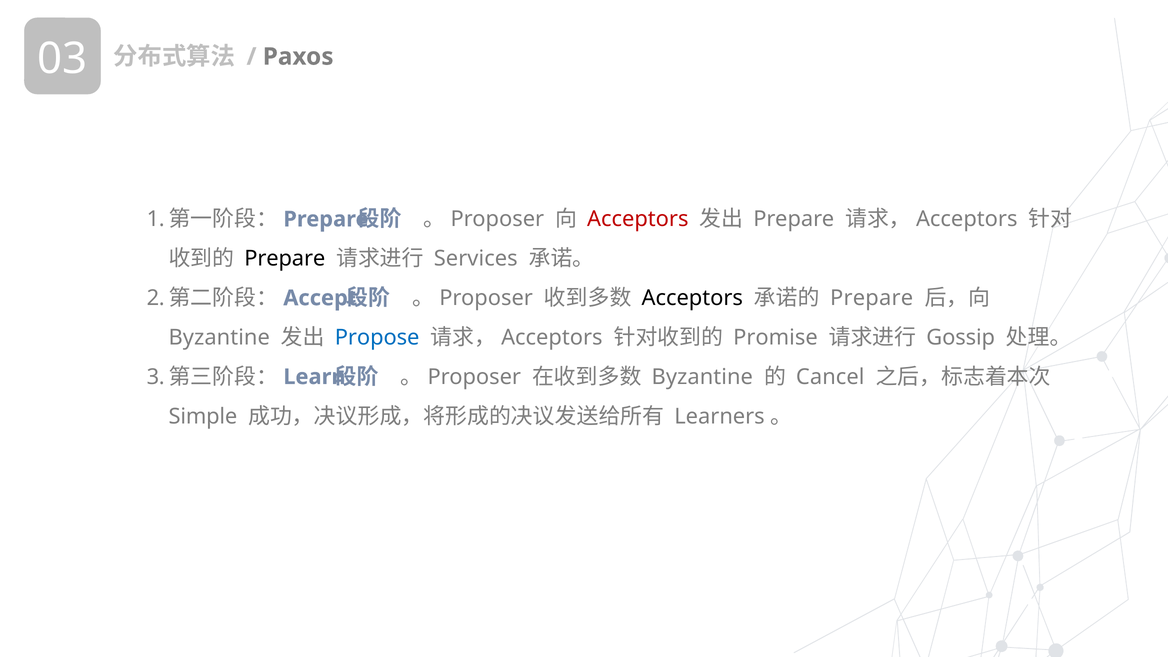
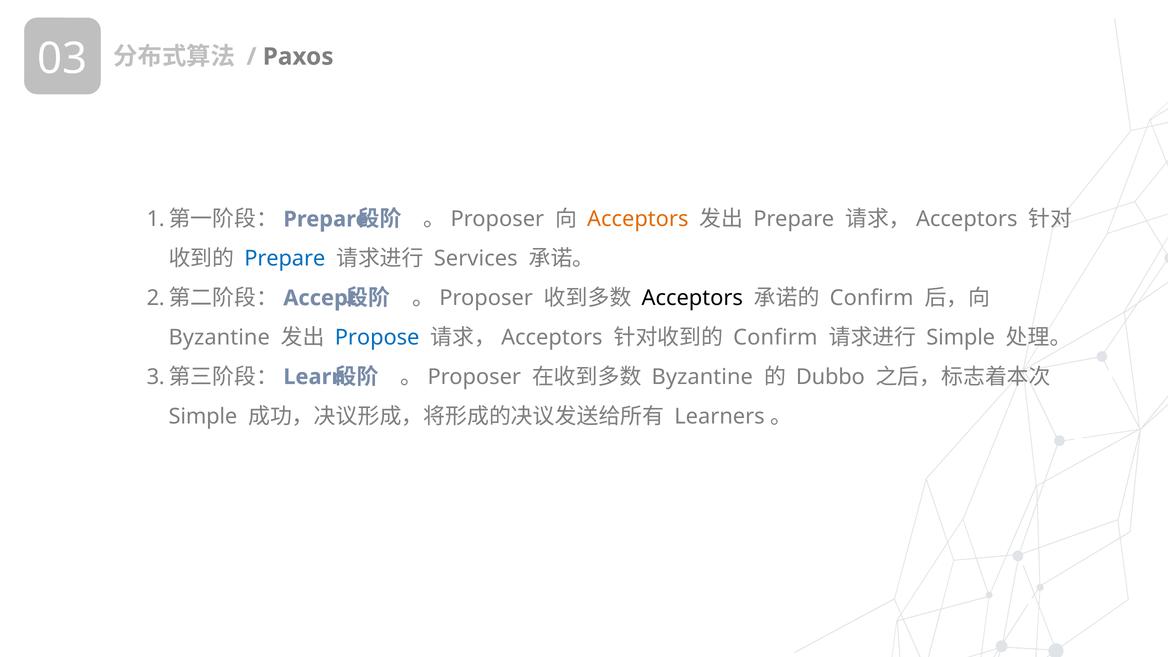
Acceptors colour: red -> orange (638, 219)
Prepare colour: black -> blue (285, 259)
Prepare: Prepare -> Confirm (872, 298)
Promise: Promise -> Confirm (775, 337)
Gossip: Gossip -> Simple (961, 337)
Cancel: Cancel -> Dubbo (830, 377)
